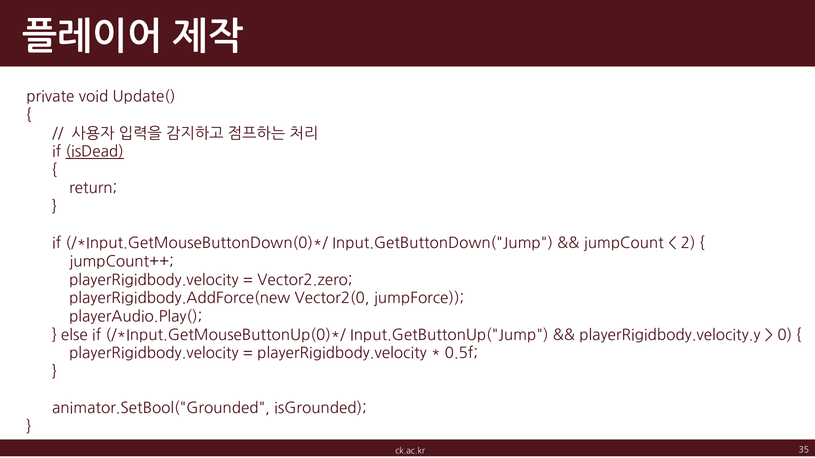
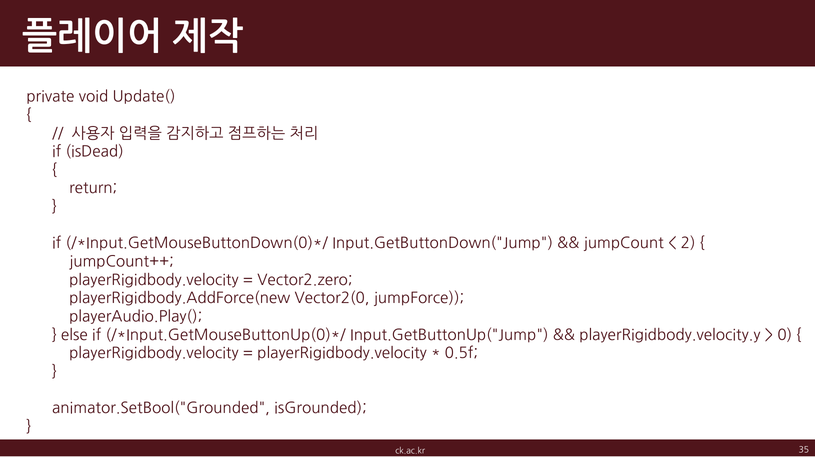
isDead underline: present -> none (95, 152)
